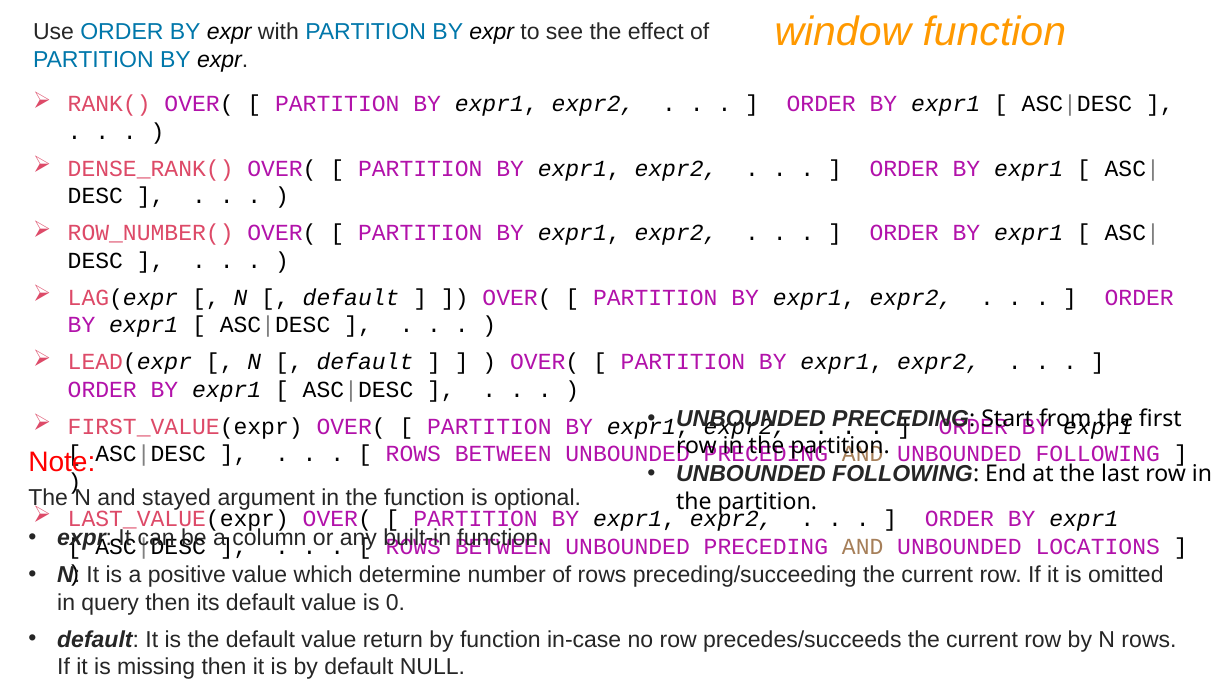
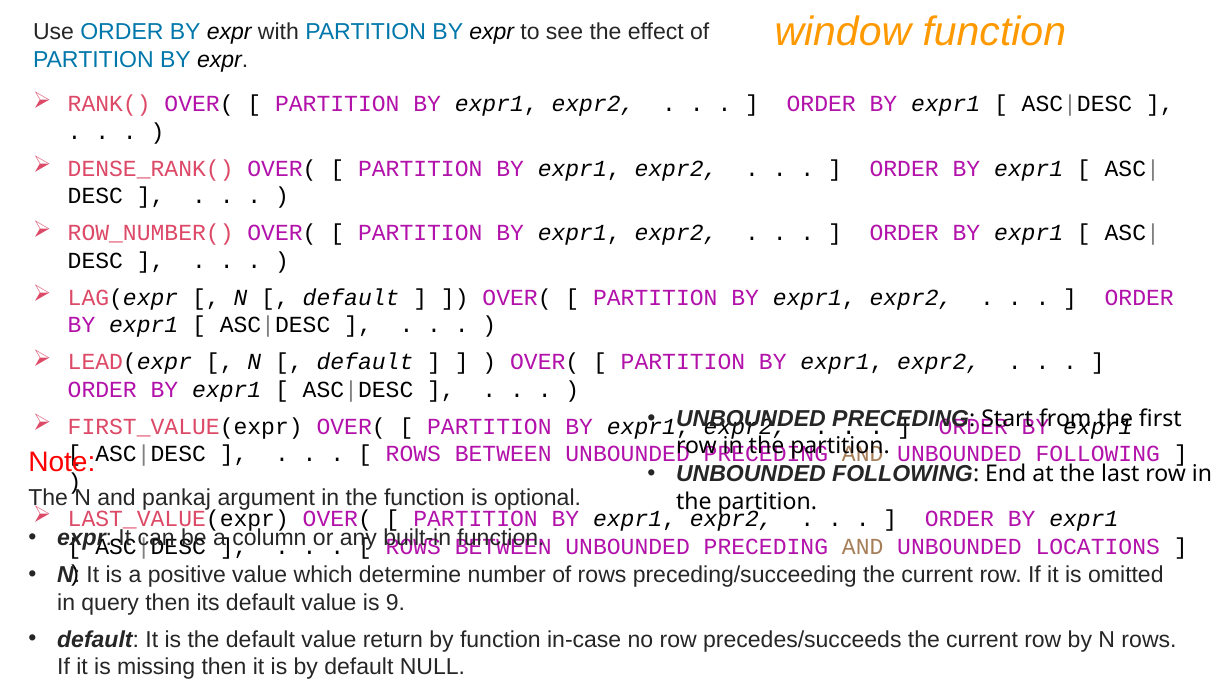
stayed: stayed -> pankaj (177, 498)
0: 0 -> 9 (395, 603)
